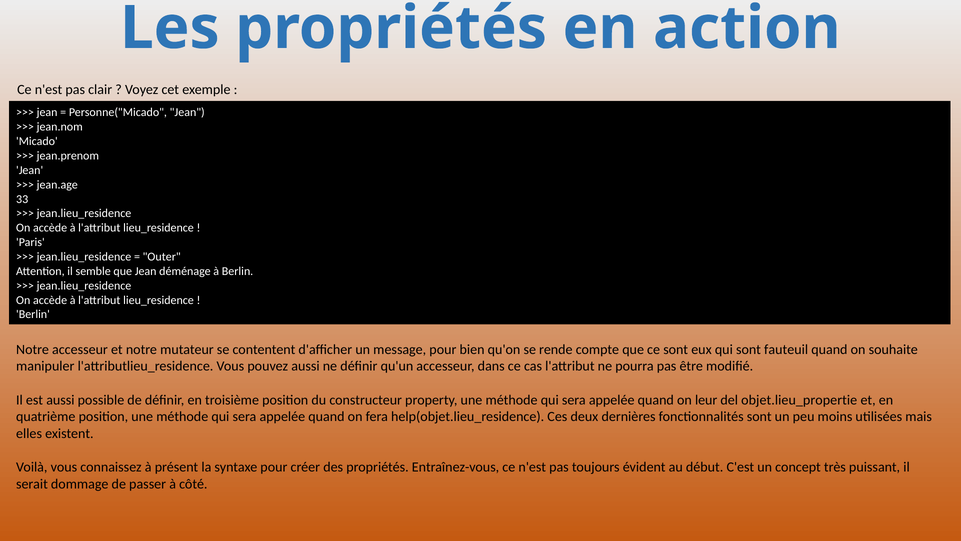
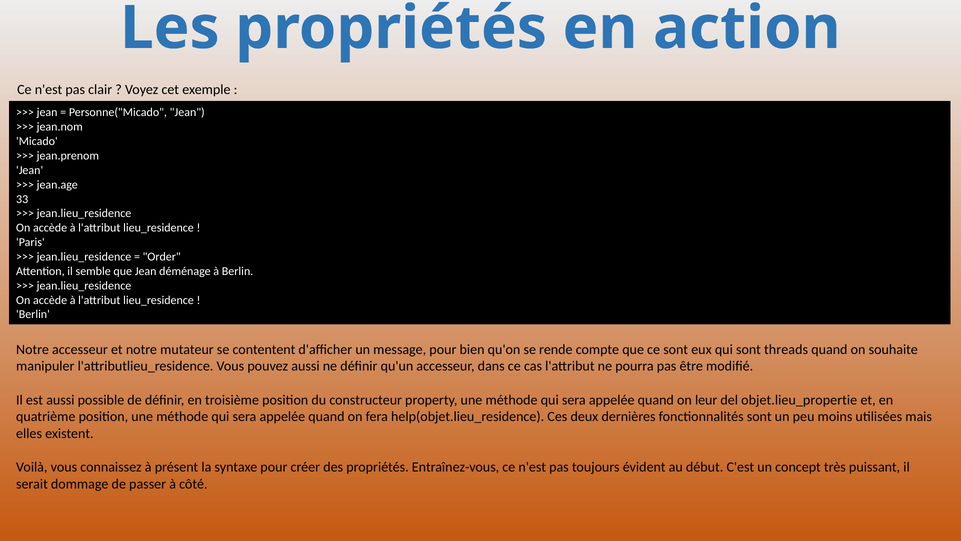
Outer: Outer -> Order (162, 257)
fauteuil: fauteuil -> threads (786, 349)
